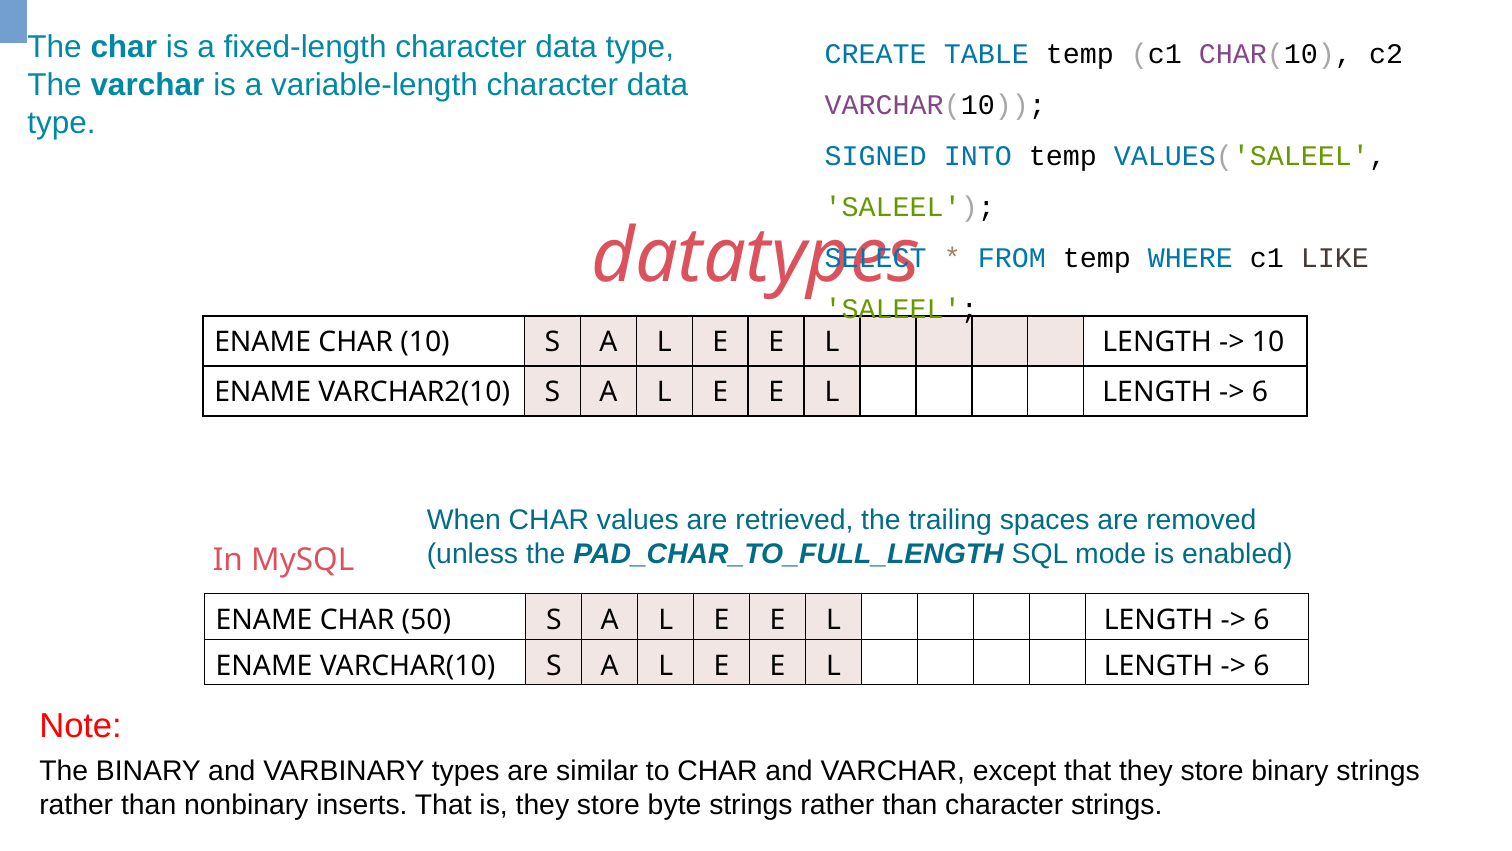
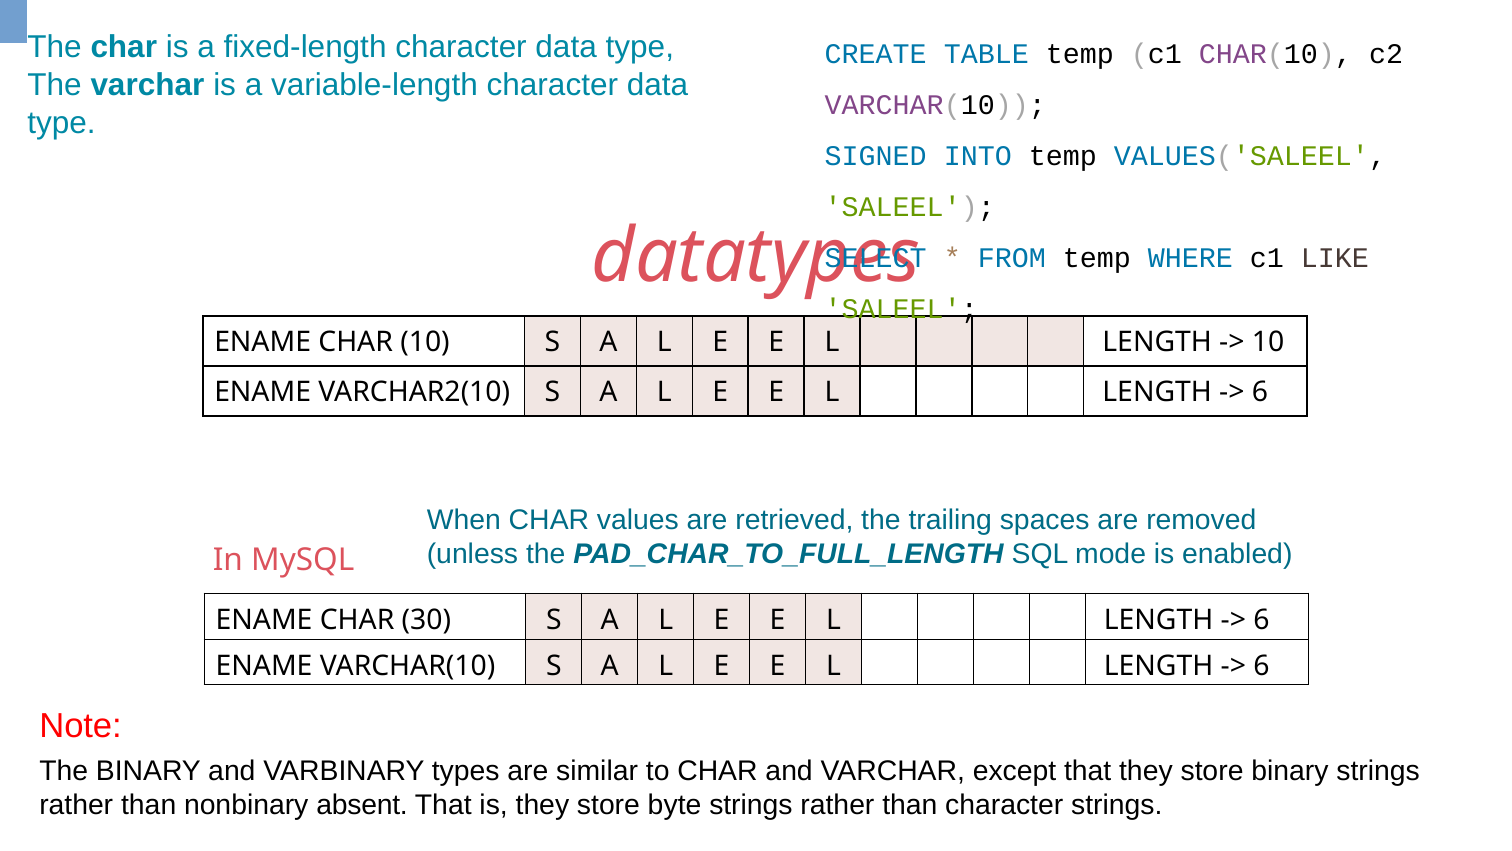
50: 50 -> 30 (426, 619)
inserts: inserts -> absent (362, 805)
